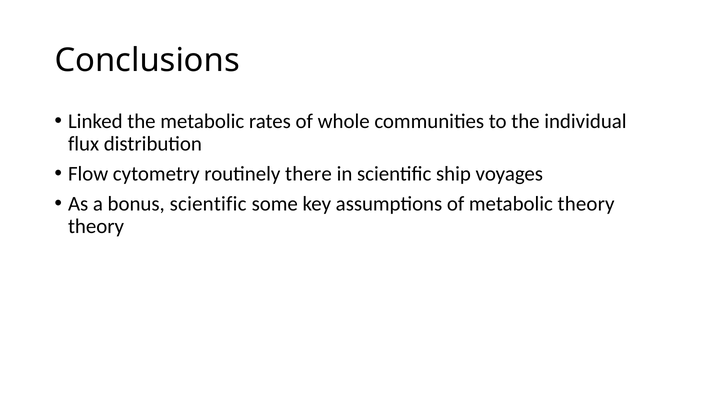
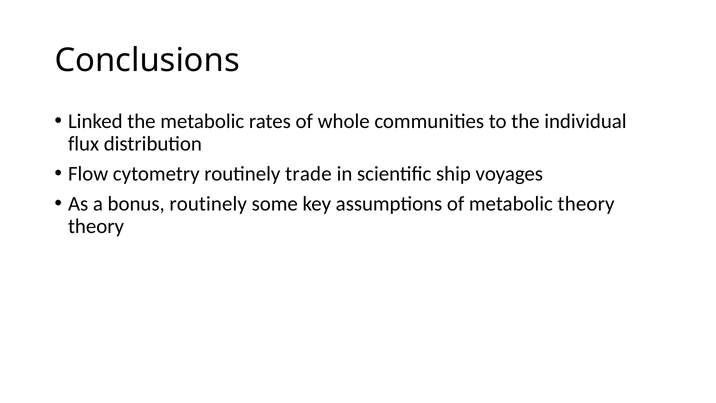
there: there -> trade (308, 174)
bonus scientific: scientific -> routinely (208, 204)
